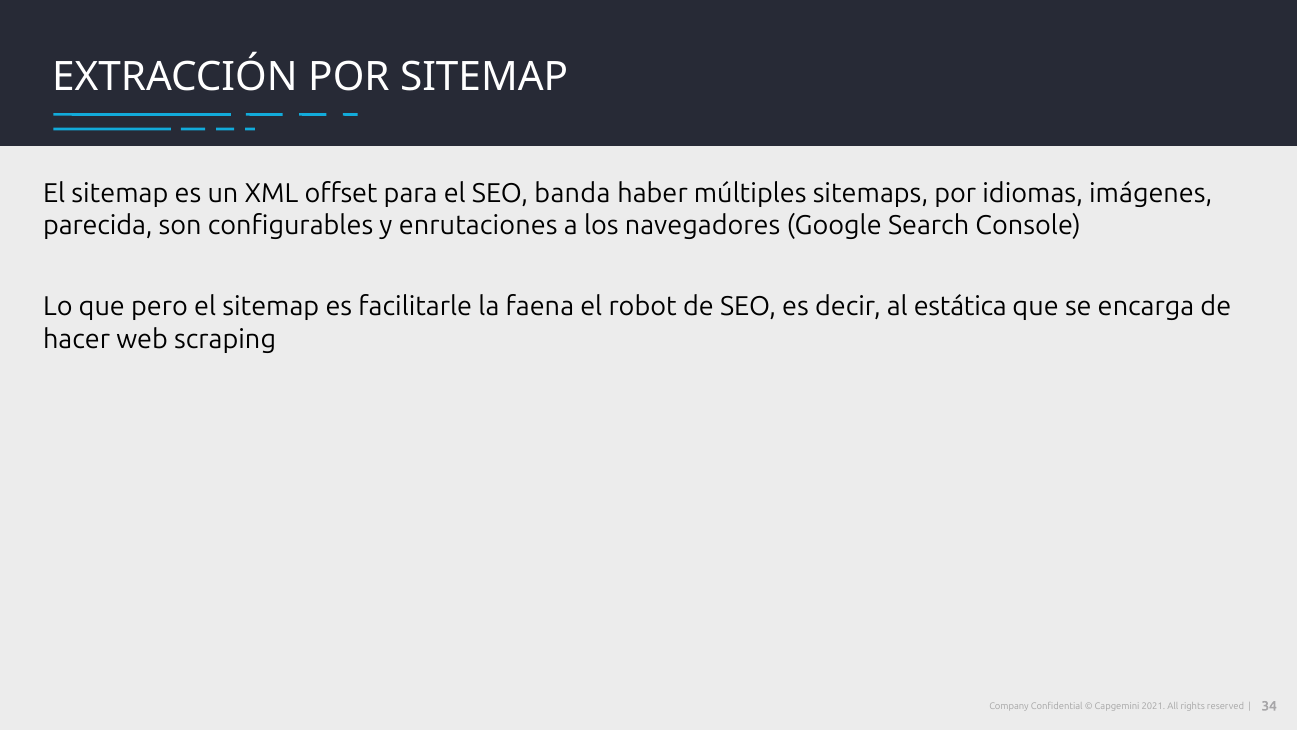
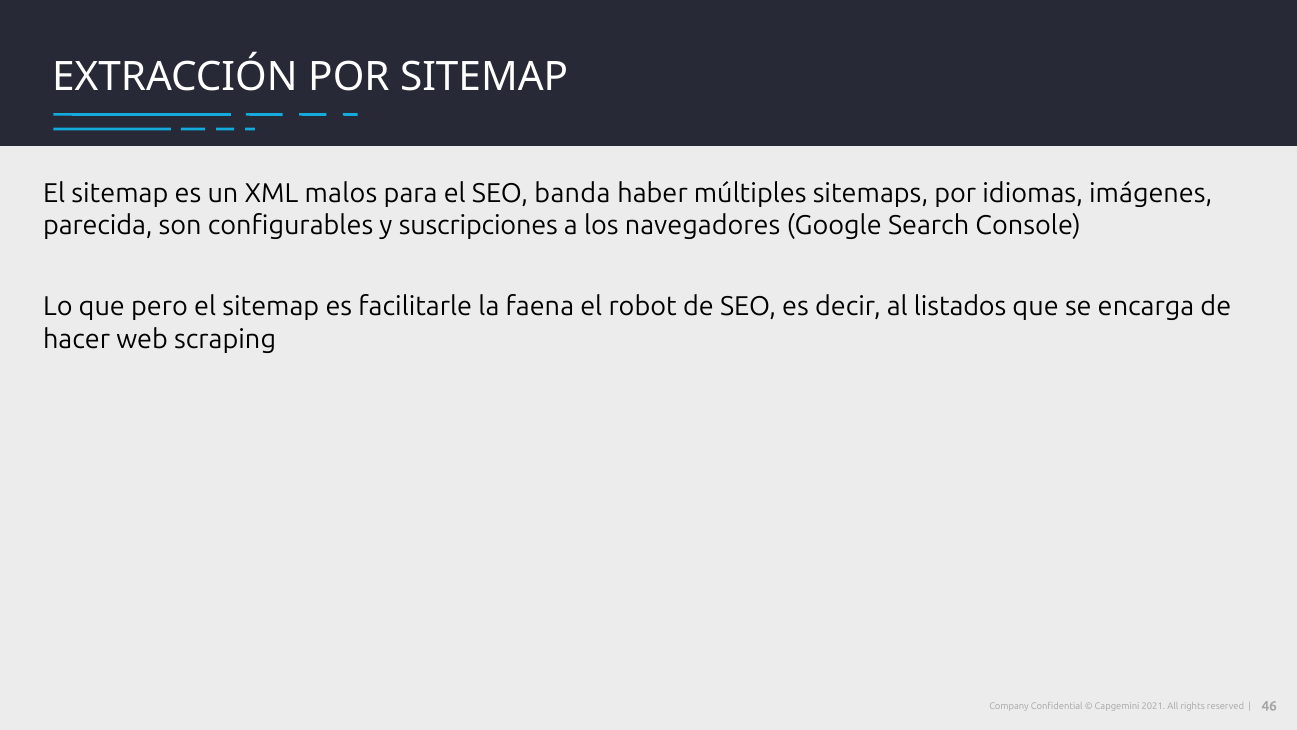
offset: offset -> malos (341, 193)
enrutaciones: enrutaciones -> suscripciones (478, 226)
estática: estática -> listados (960, 307)
34: 34 -> 46 (1269, 706)
